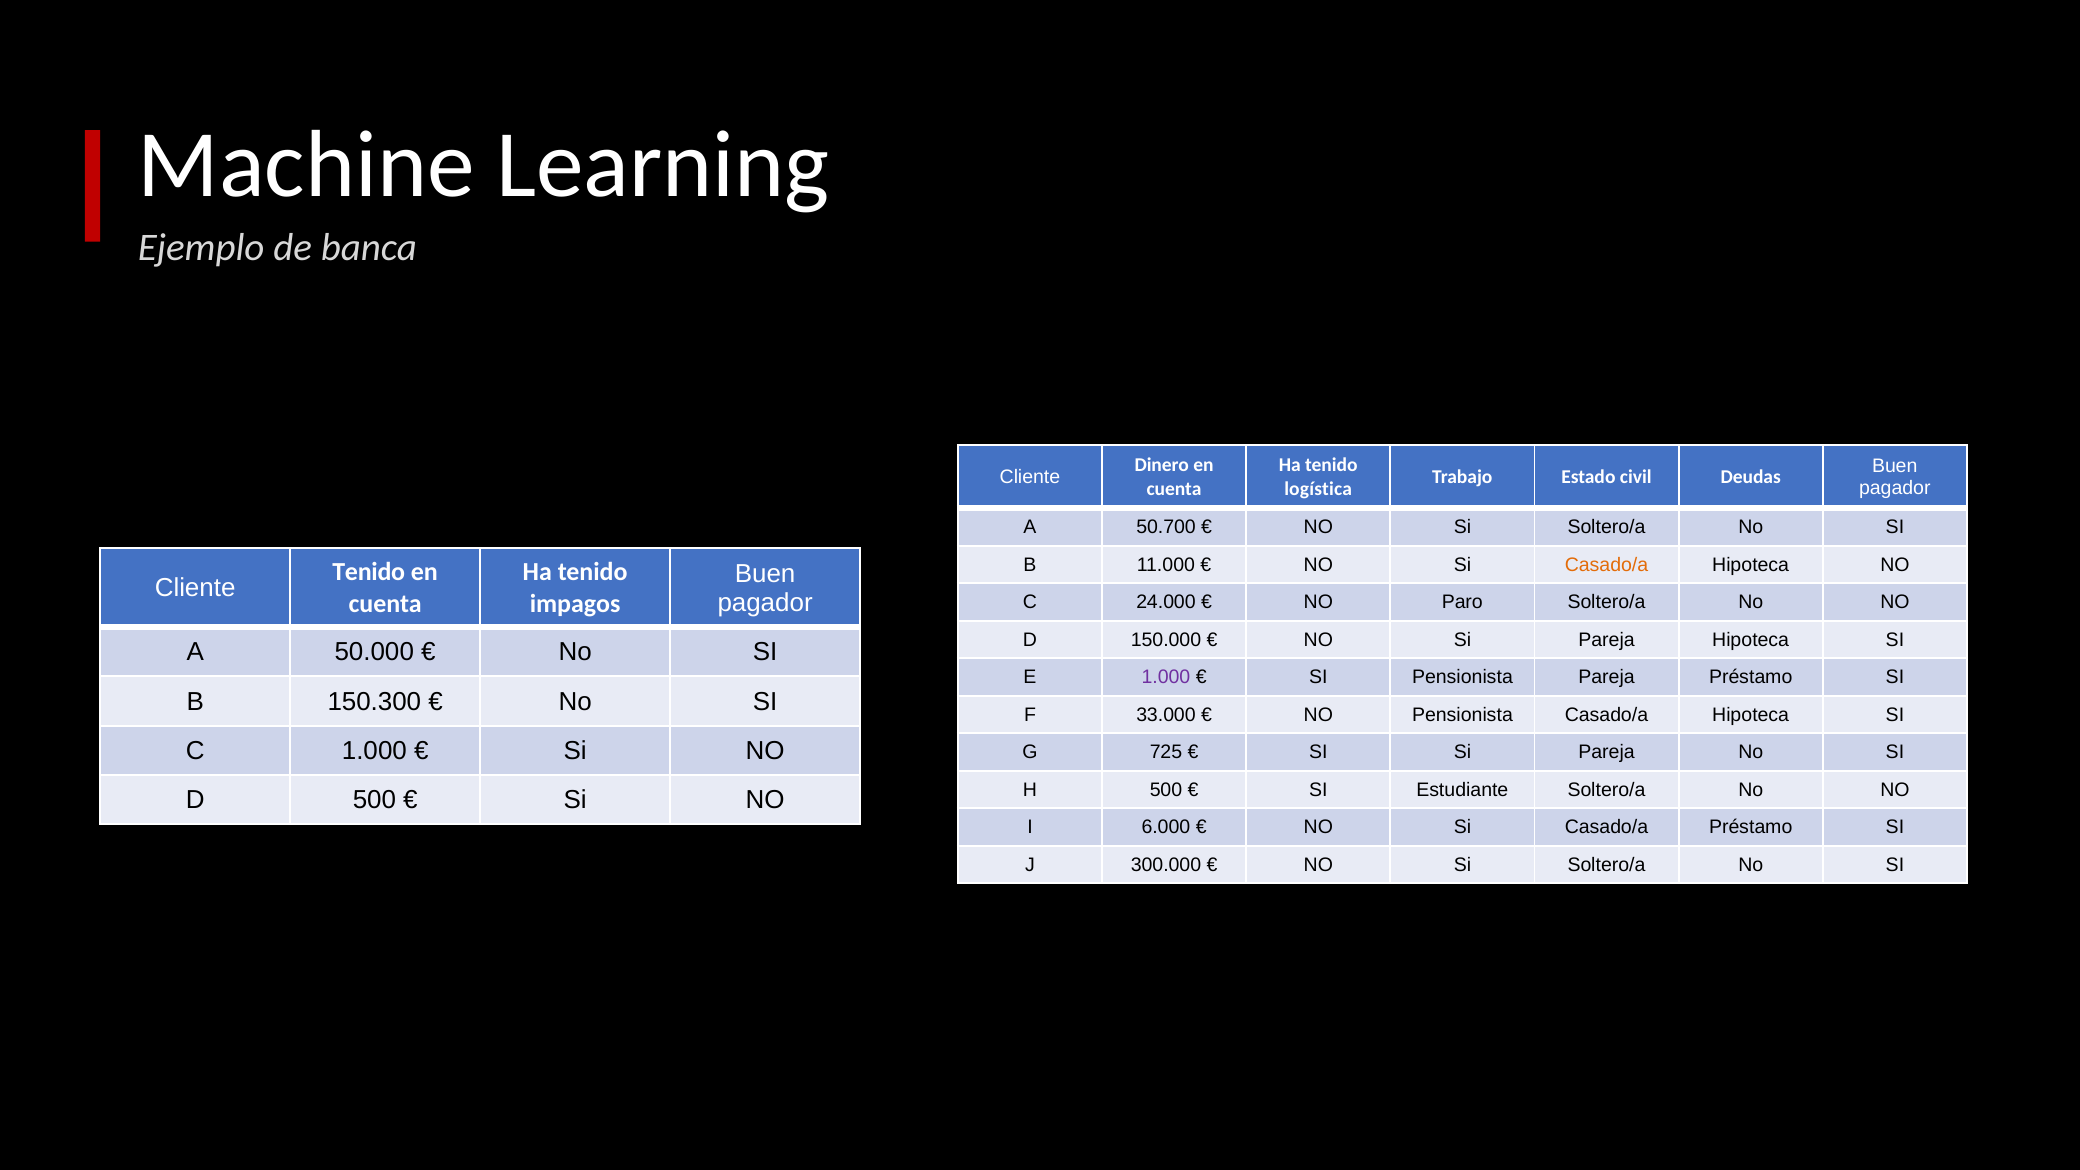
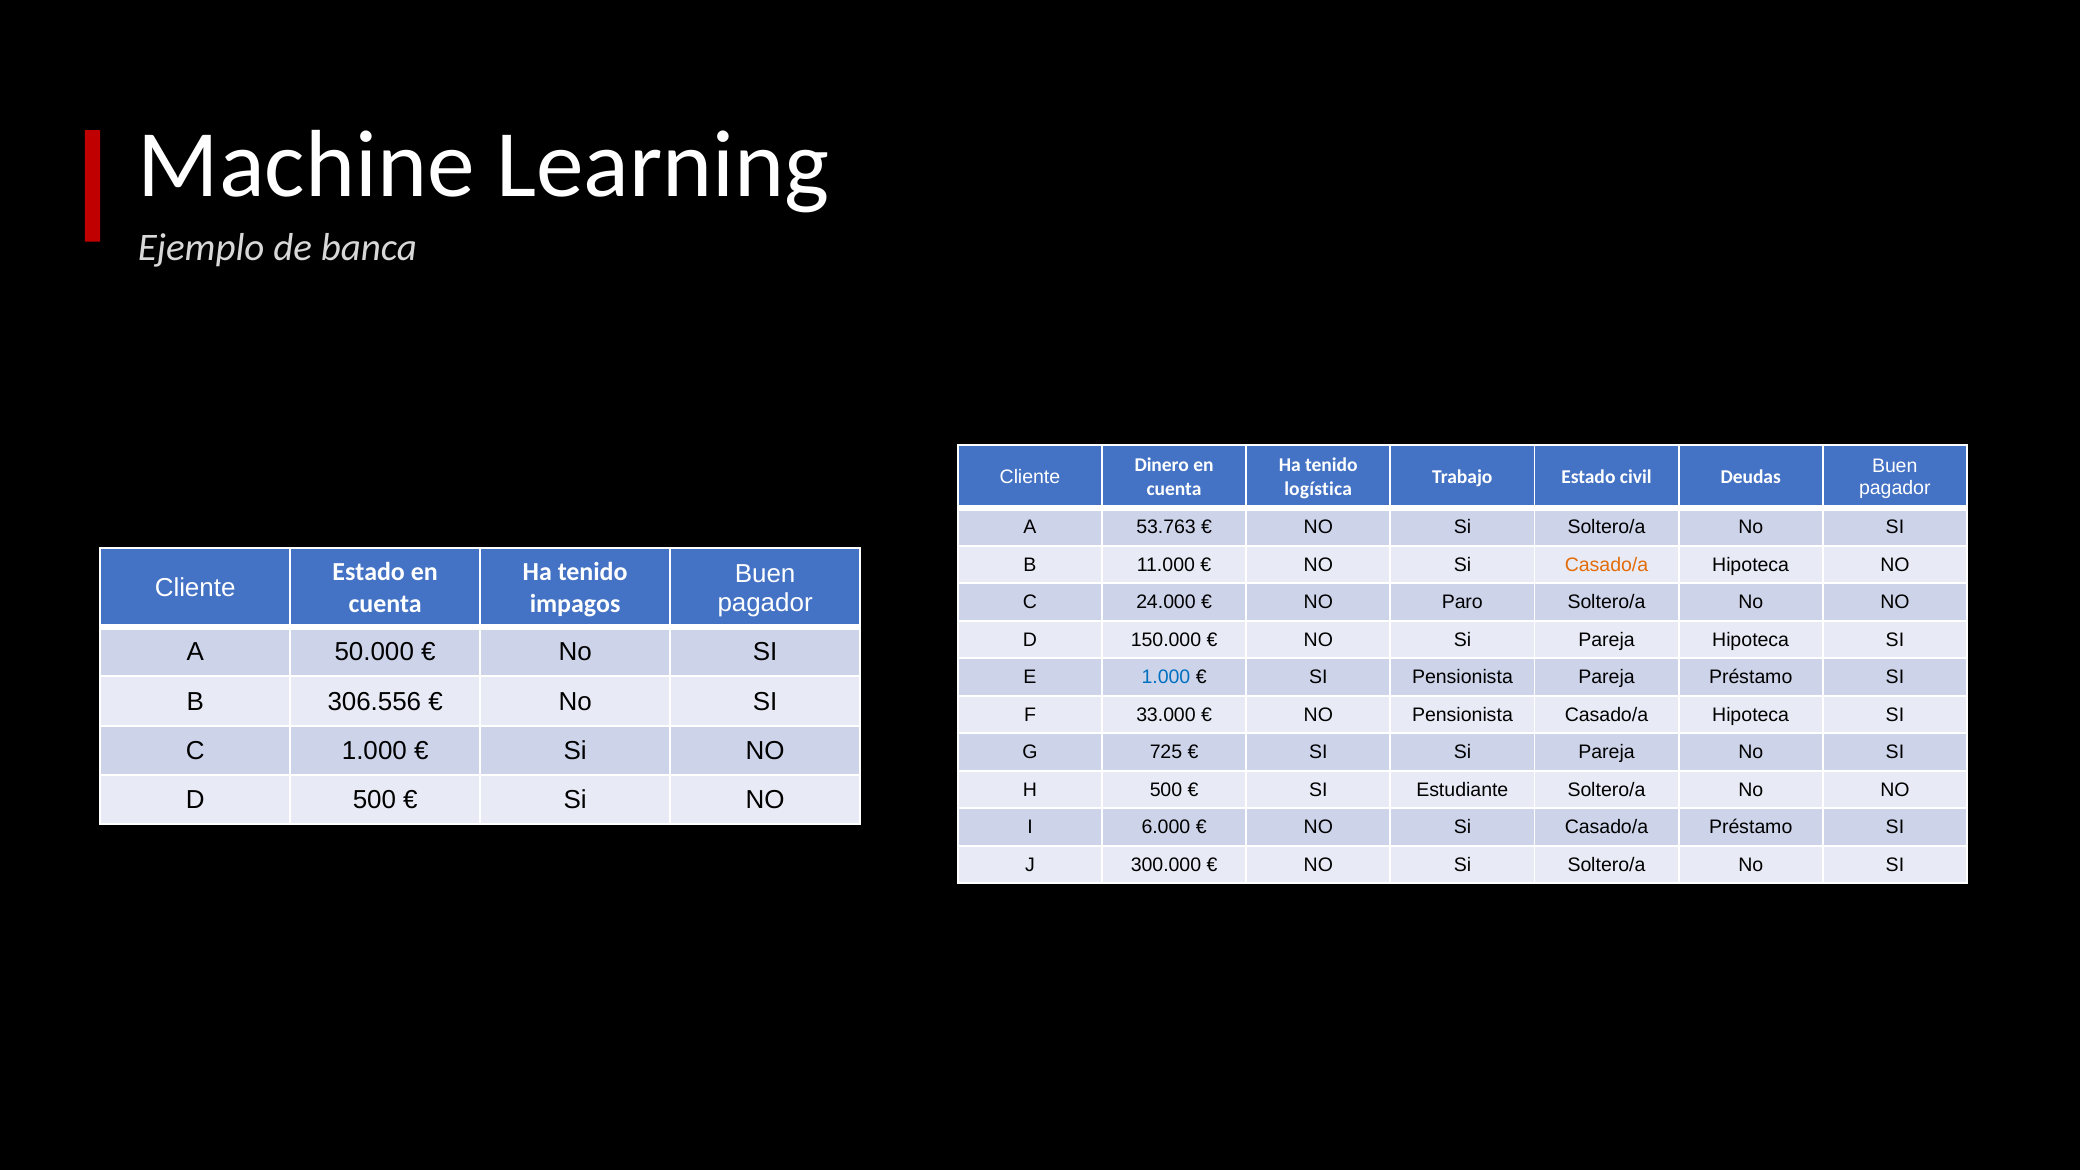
50.700: 50.700 -> 53.763 (1166, 527)
Tenido: Tenido -> Estado (369, 572)
1.000 colour: purple -> blue (1166, 677)
150.300: 150.300 -> 306.556 (374, 701)
